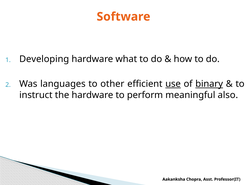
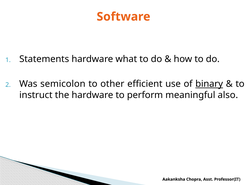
Developing: Developing -> Statements (44, 59)
languages: languages -> semicolon (63, 84)
use underline: present -> none (173, 84)
